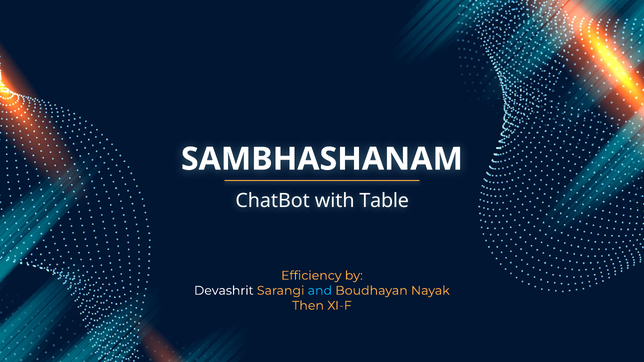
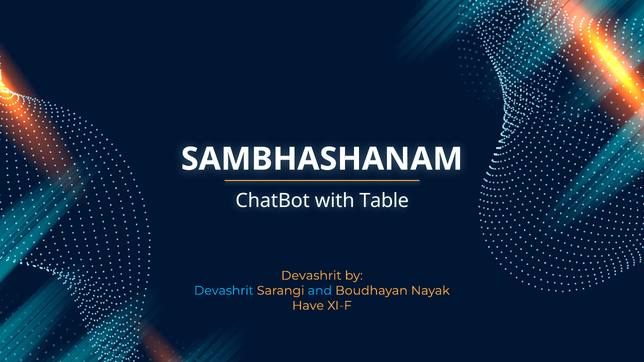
Efficiency: Efficiency -> Devashrit (311, 276)
Devashrit colour: white -> light blue (224, 291)
Then: Then -> Have (308, 306)
